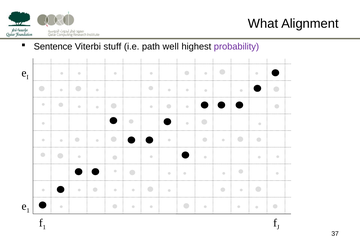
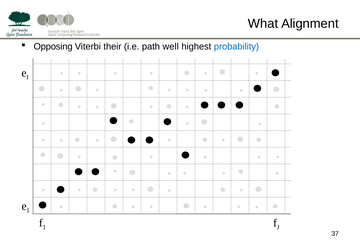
Sentence: Sentence -> Opposing (53, 47)
stuff: stuff -> their (112, 47)
probability colour: purple -> blue (236, 47)
